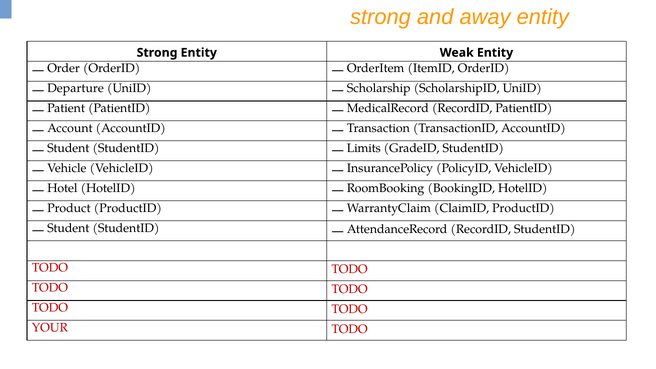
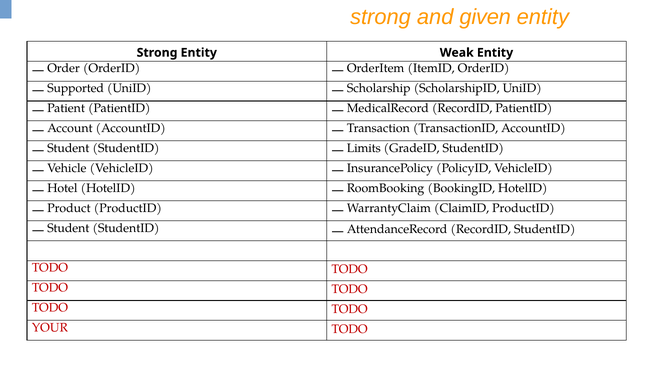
away: away -> given (485, 17)
Departure: Departure -> Supported (76, 88)
